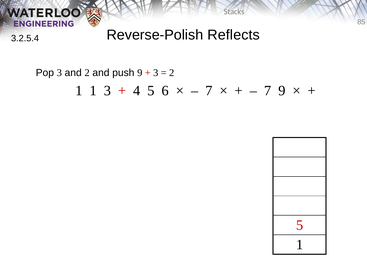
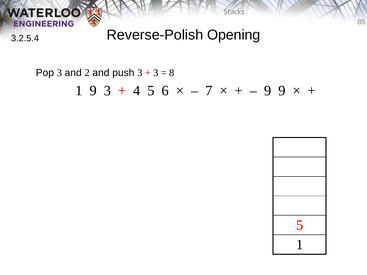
Reflects: Reflects -> Opening (234, 35)
push 9: 9 -> 3 (140, 73)
2: 2 -> 8 (172, 73)
1 1: 1 -> 9 (93, 91)
7: 7 -> 9 (268, 91)
